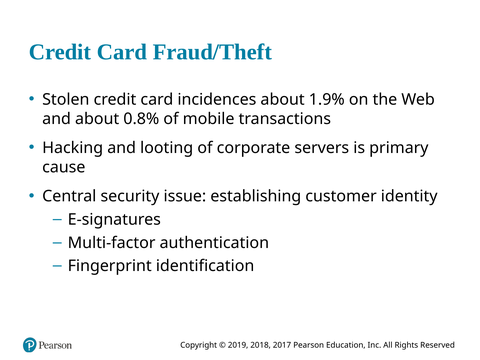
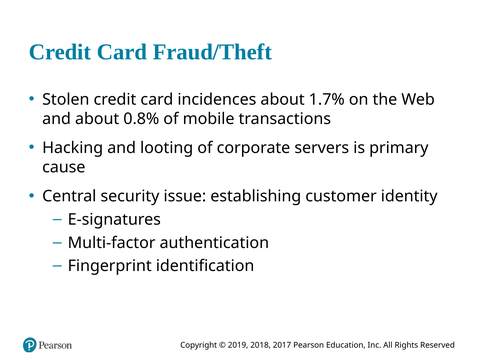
1.9%: 1.9% -> 1.7% (327, 100)
